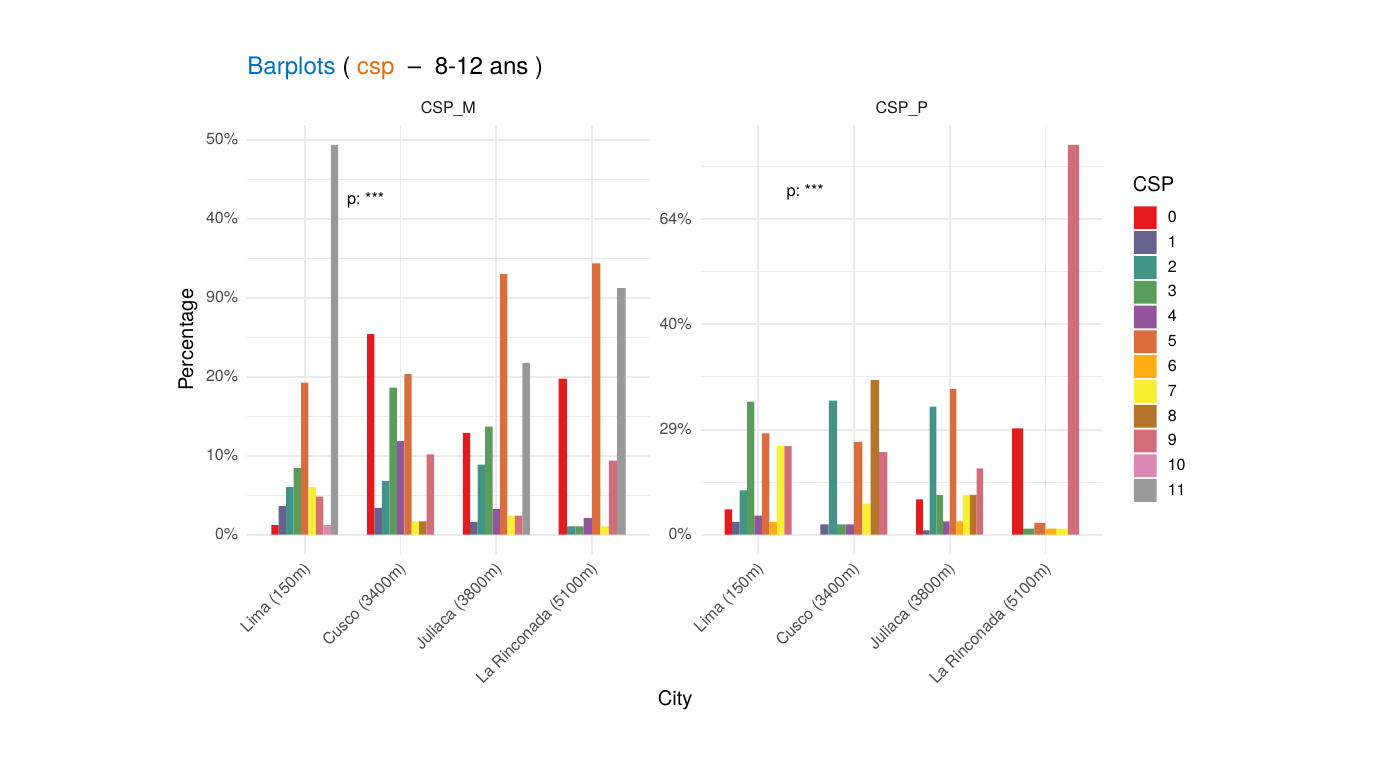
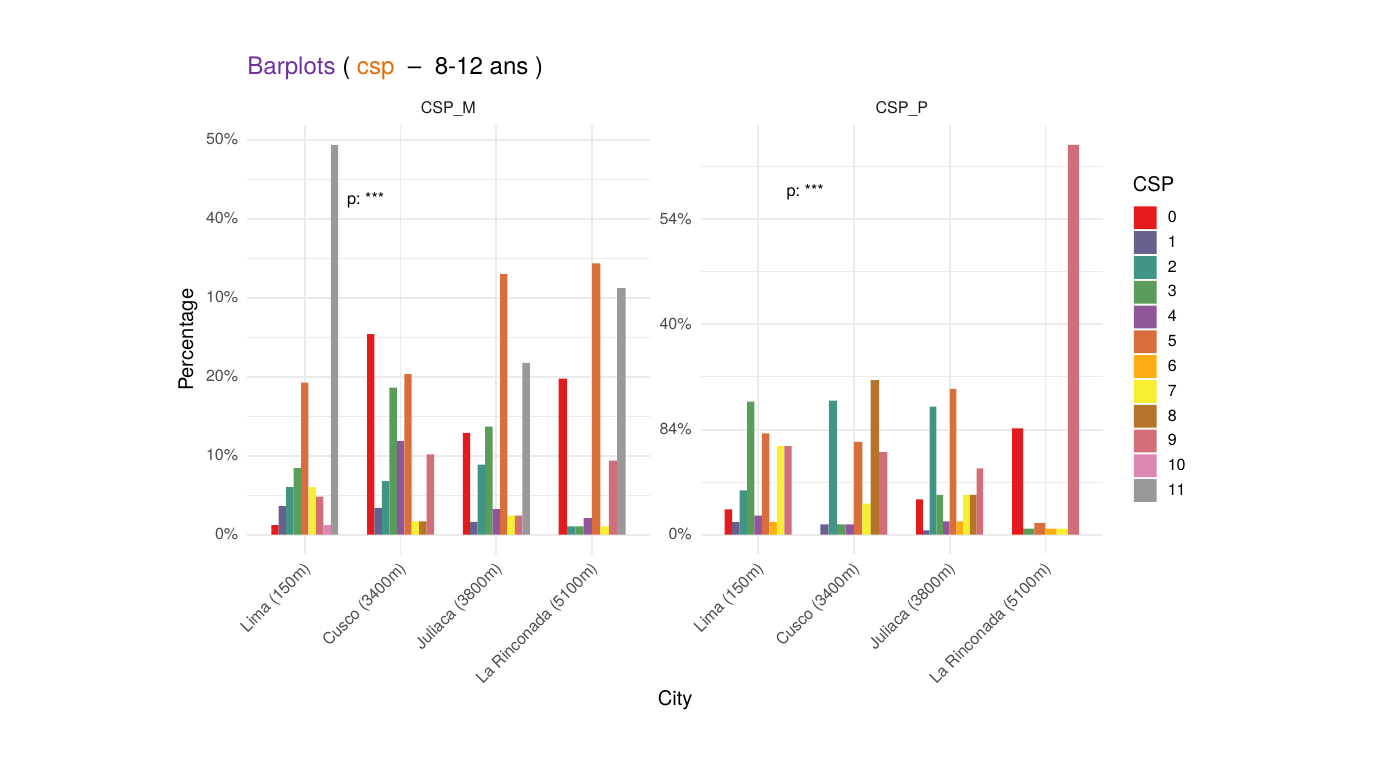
Barplots colour: blue -> purple (291, 67)
64%: 64% -> 54% (676, 219)
90%: 90% -> 10% (222, 297)
29%: 29% -> 84% (676, 429)
